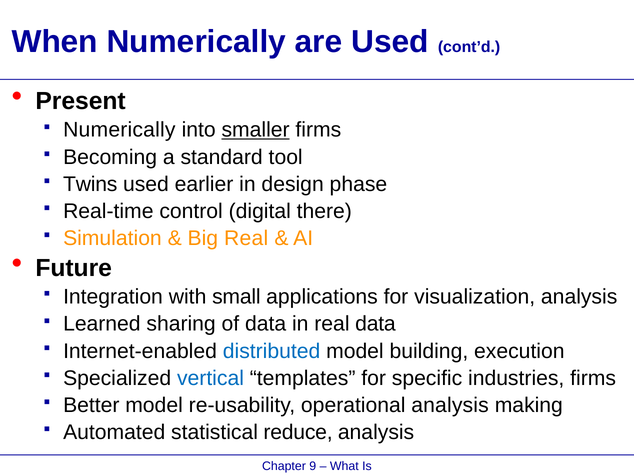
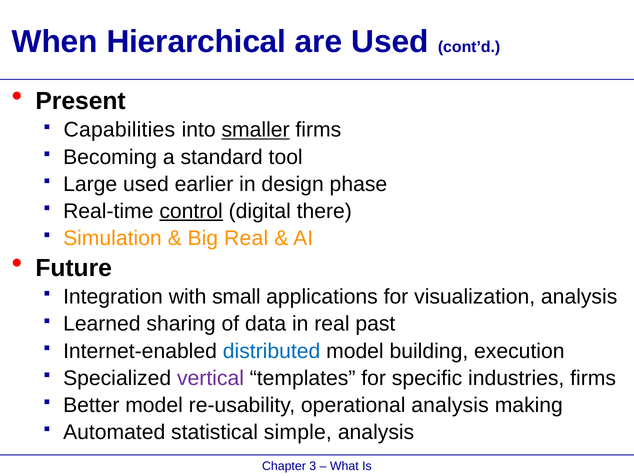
When Numerically: Numerically -> Hierarchical (196, 42)
Numerically: Numerically -> Capabilities (119, 130)
Twins: Twins -> Large (90, 184)
control underline: none -> present (191, 211)
real data: data -> past (375, 324)
vertical colour: blue -> purple (210, 378)
reduce: reduce -> simple (298, 432)
9: 9 -> 3 (313, 466)
